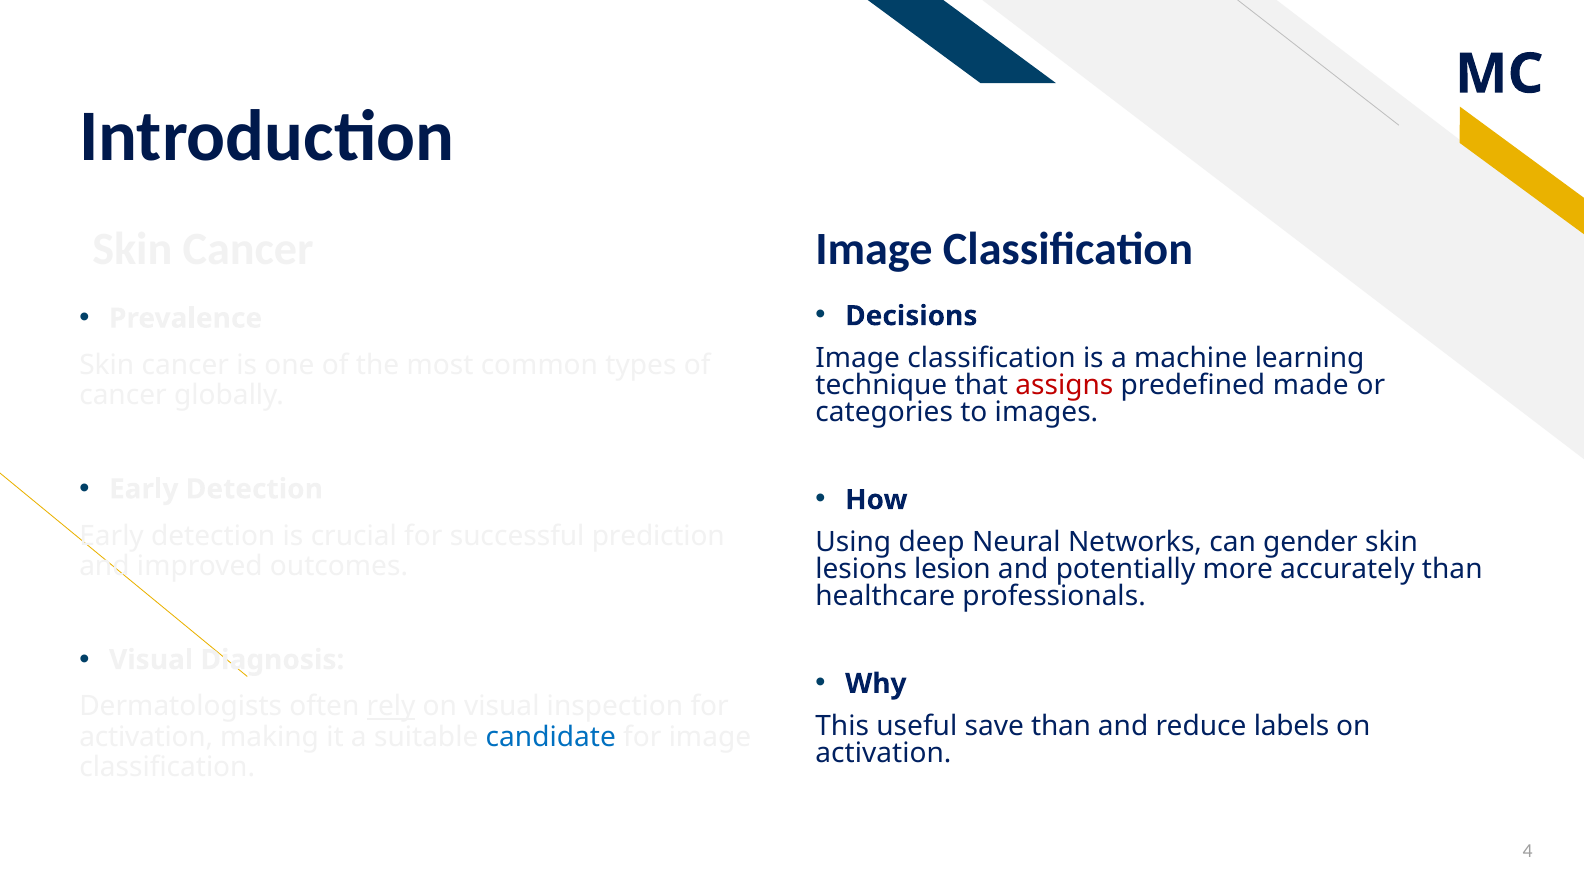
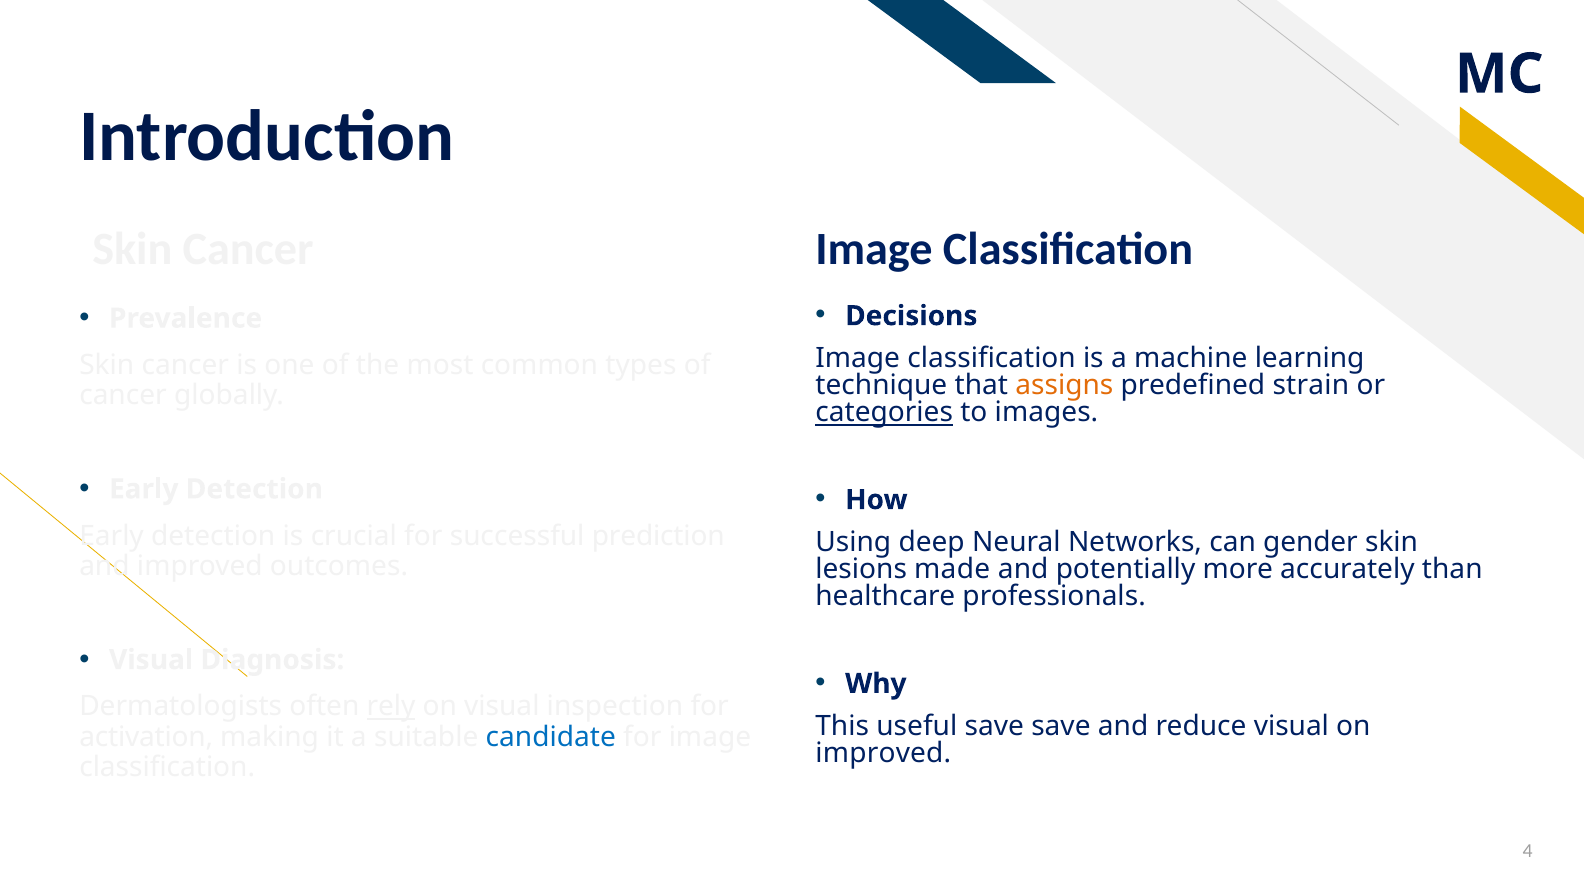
assigns colour: red -> orange (1064, 385)
made: made -> strain (1311, 385)
categories underline: none -> present (884, 413)
lesion: lesion -> made (952, 569)
save than: than -> save (1061, 726)
reduce labels: labels -> visual (1291, 726)
activation: activation -> improved (883, 753)
